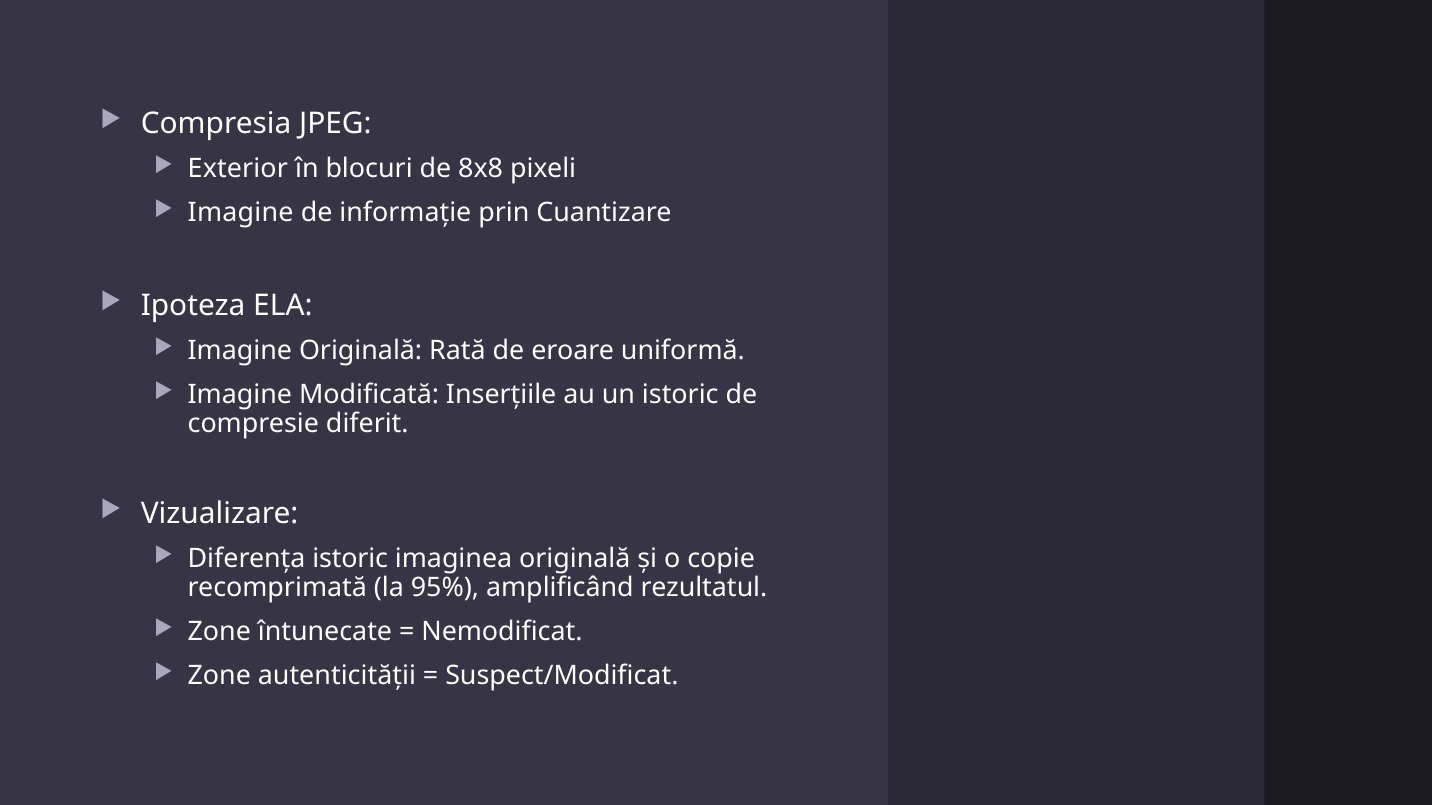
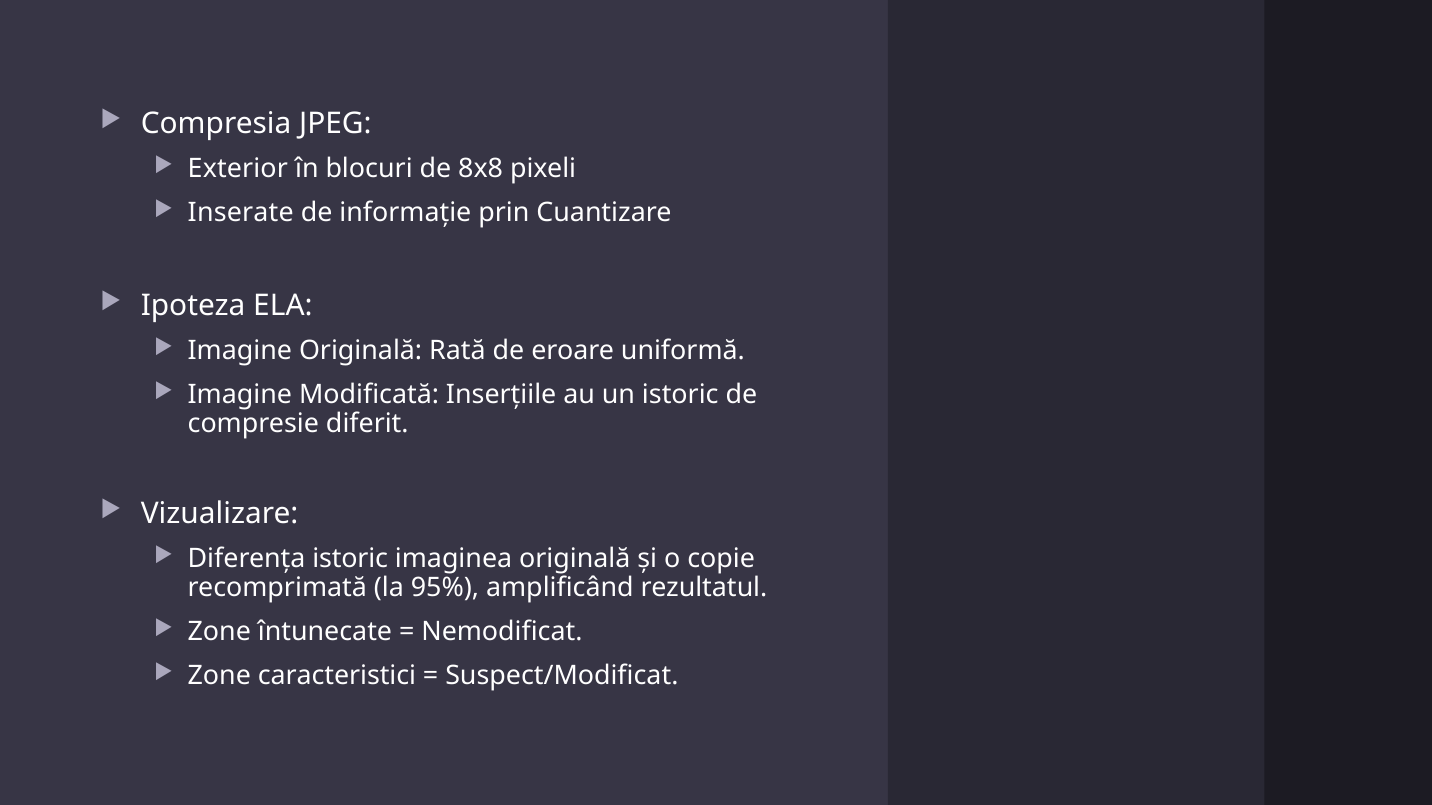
Imagine: Imagine -> Inserate (241, 213)
autenticității: autenticității -> caracteristici (337, 676)
